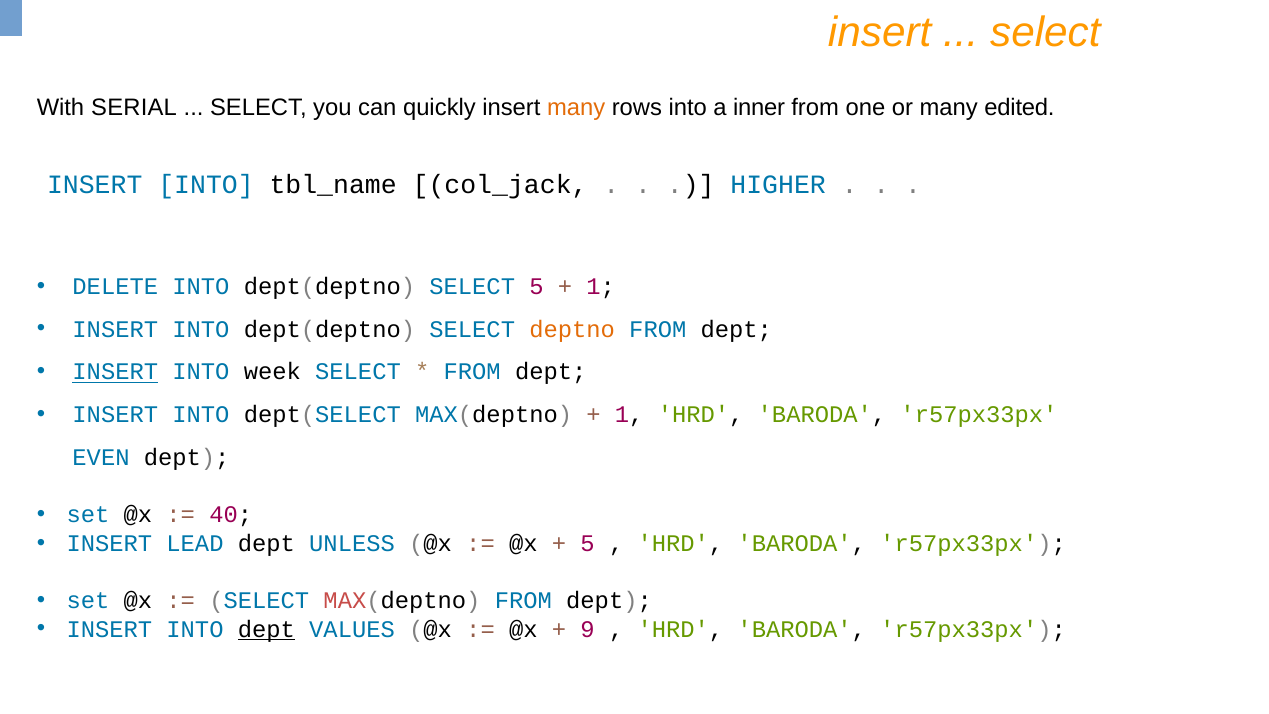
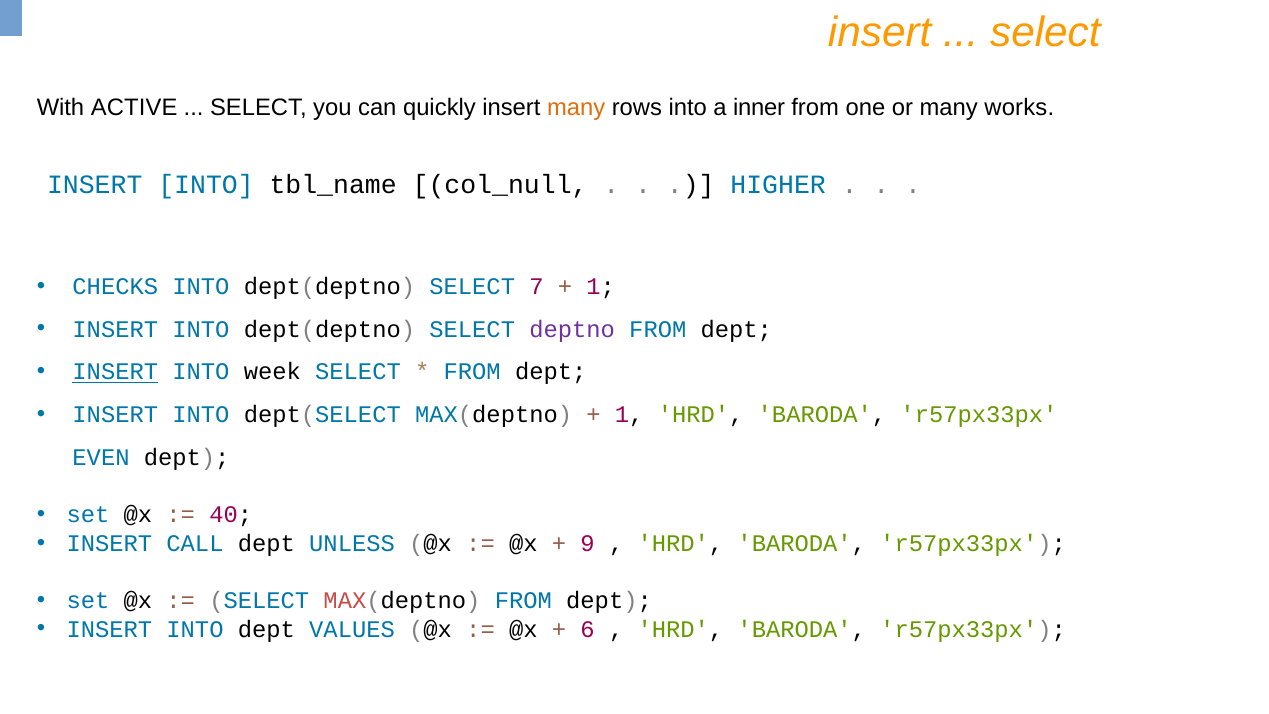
SERIAL: SERIAL -> ACTIVE (134, 108)
edited: edited -> works (1019, 108)
col_jack: col_jack -> col_null (500, 185)
DELETE: DELETE -> CHECKS (115, 286)
SELECT 5: 5 -> 7 (536, 286)
deptno colour: orange -> purple (572, 329)
LEAD: LEAD -> CALL (195, 543)
5: 5 -> 9 (588, 543)
dept underline: present -> none (266, 629)
9: 9 -> 6 (588, 629)
